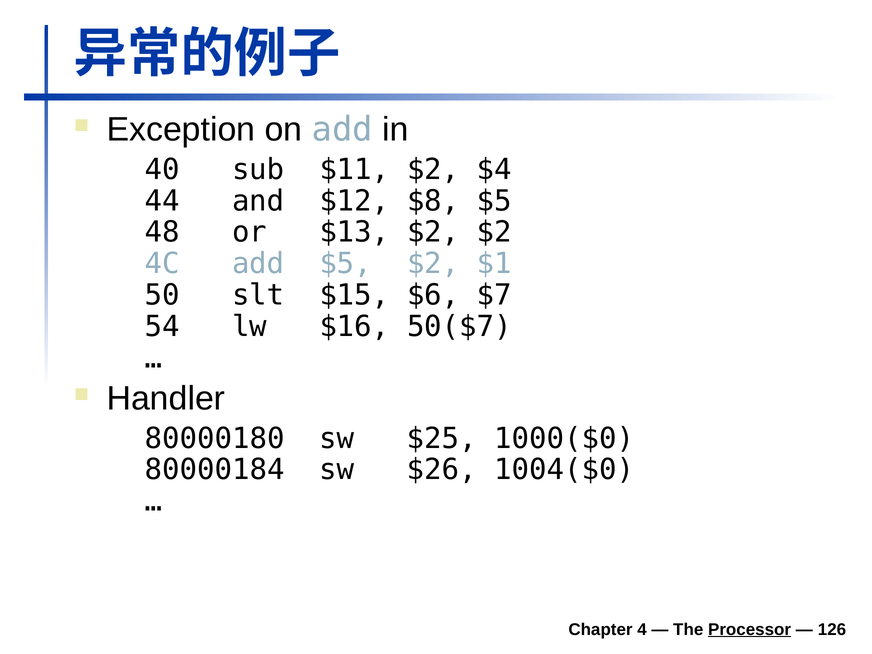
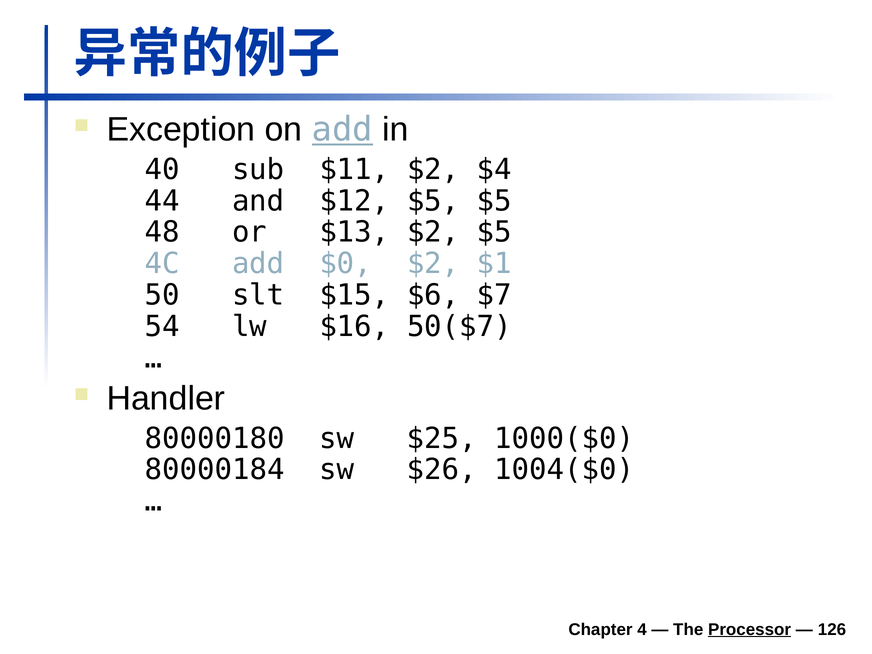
add underline: none -> present (342, 130)
$12 $8: $8 -> $5 (433, 201)
$2 $2: $2 -> $5 (494, 232)
add $5: $5 -> $0 (346, 264)
